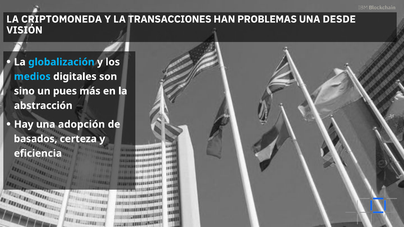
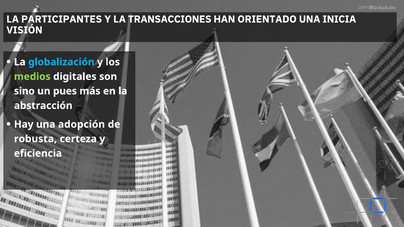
CRIPTOMONEDA: CRIPTOMONEDA -> PARTICIPANTES (62, 19)
PROBLEMAS: PROBLEMAS -> ORIENTADO (267, 19)
DESDE: DESDE -> INICIA (339, 19)
medios colour: light blue -> light green (32, 77)
basados: basados -> robusta (35, 139)
